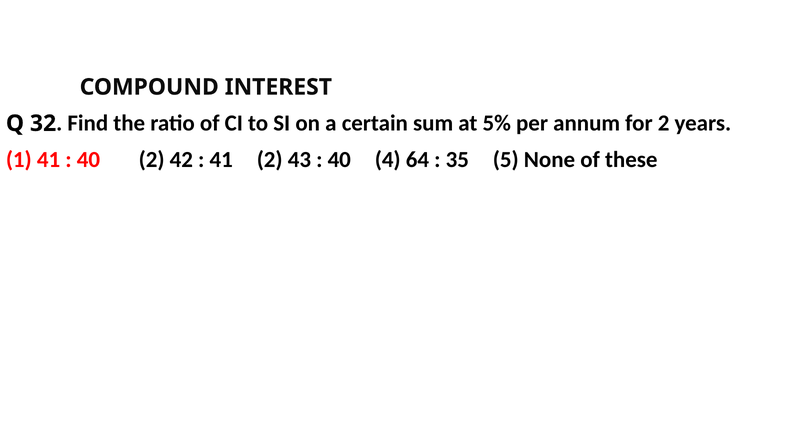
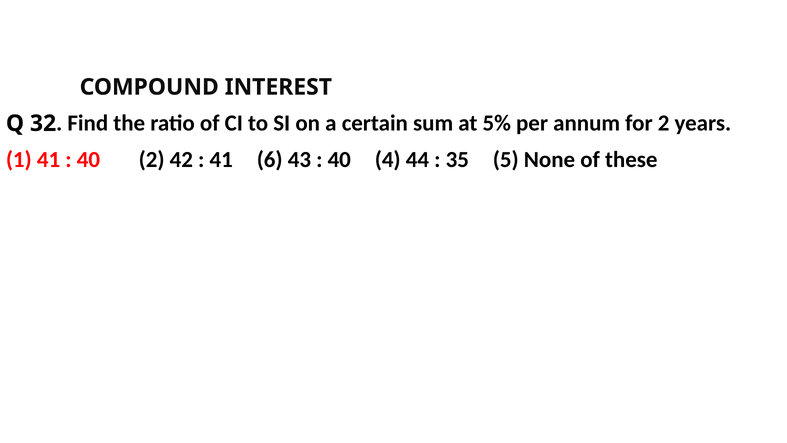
41 2: 2 -> 6 (270, 160)
64: 64 -> 44 (417, 160)
